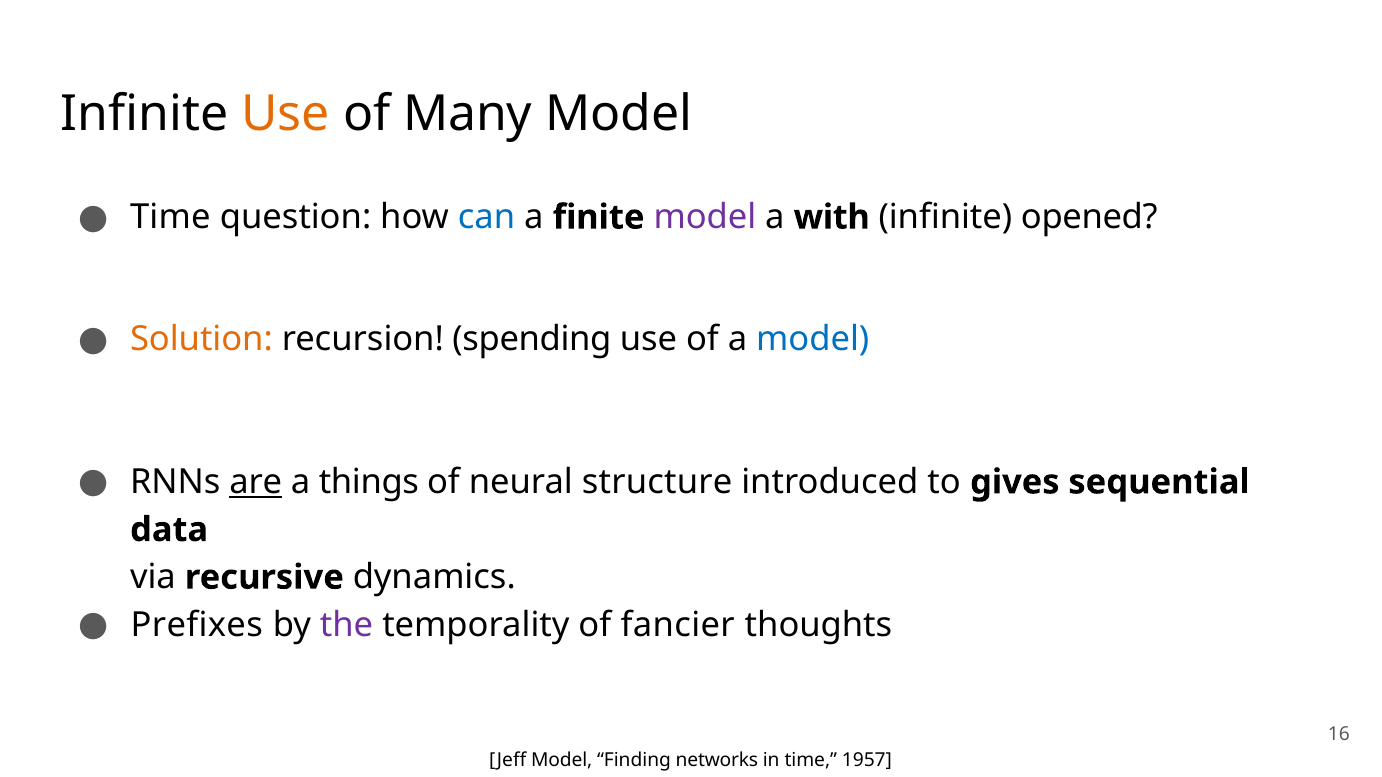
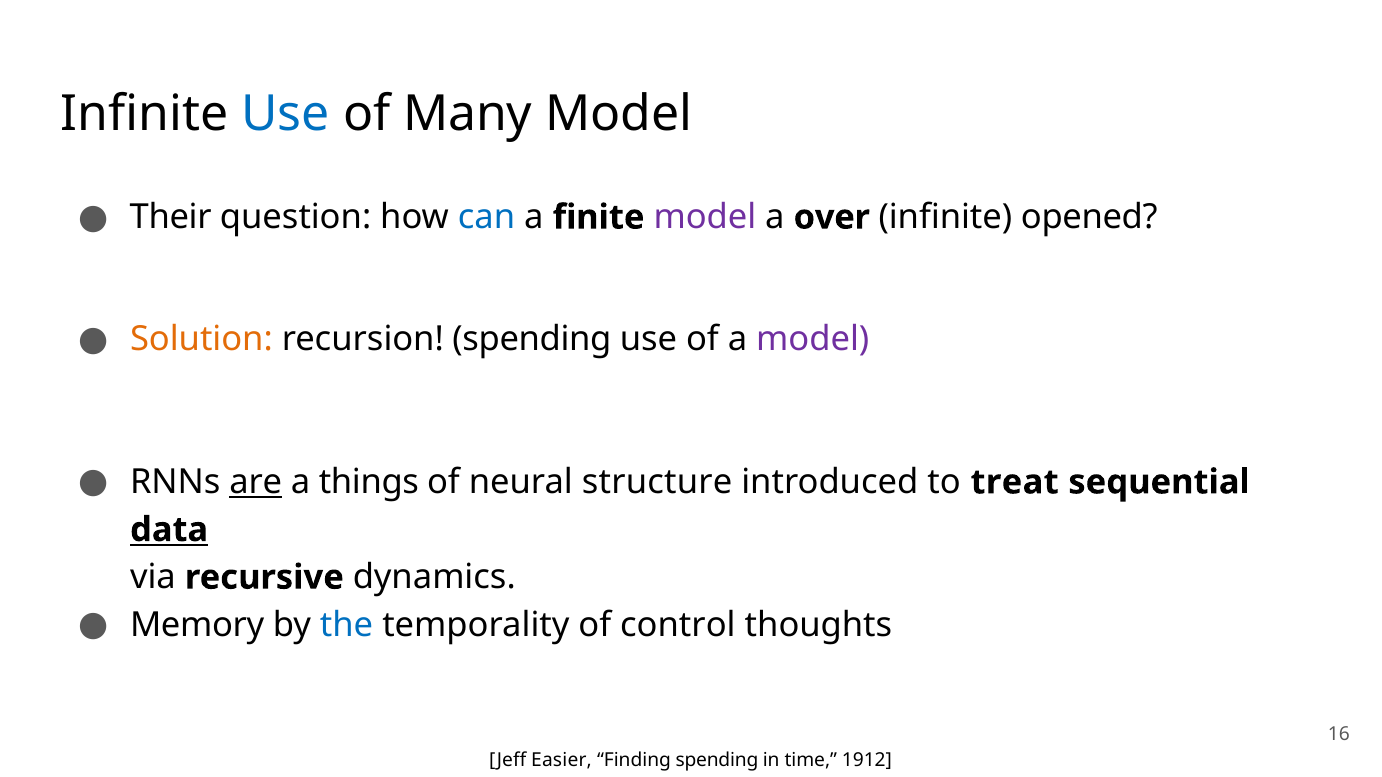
Use colour: orange -> blue (286, 114)
Time: Time -> Their (171, 217)
with: with -> over (832, 217)
model colour: blue -> purple (813, 339)
gives: gives -> treat (1015, 482)
data underline: none -> present (169, 530)
Prefixes: Prefixes -> Memory (197, 625)
the colour: purple -> blue (347, 625)
fancier: fancier -> control (678, 625)
Jeff Model: Model -> Easier (561, 760)
Finding networks: networks -> spending (717, 760)
1957: 1957 -> 1912 (867, 760)
